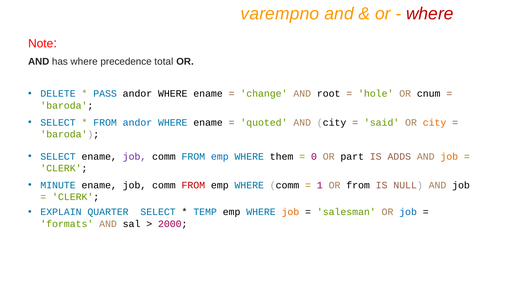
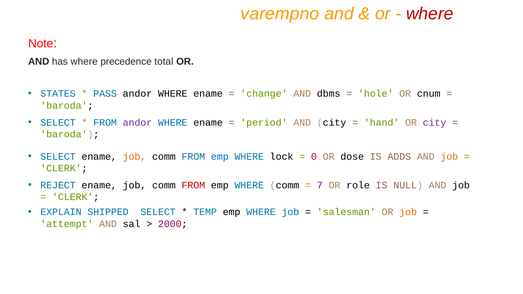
DELETE: DELETE -> STATES (58, 94)
root: root -> dbms (329, 94)
andor colour: blue -> purple (137, 123)
quoted: quoted -> period (264, 123)
said: said -> hand (382, 123)
city colour: orange -> purple (435, 123)
job colour: purple -> orange (135, 157)
them: them -> lock (282, 157)
part: part -> dose (352, 157)
MINUTE: MINUTE -> REJECT (58, 185)
1: 1 -> 7 (320, 185)
OR from: from -> role (358, 185)
QUARTER: QUARTER -> SHIPPED (108, 212)
job colour: orange -> blue (290, 212)
job colour: blue -> orange (408, 212)
formats: formats -> attempt (67, 224)
